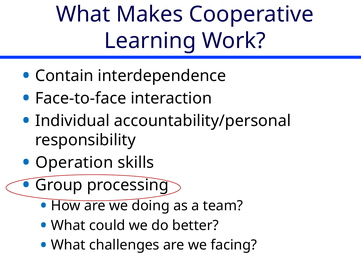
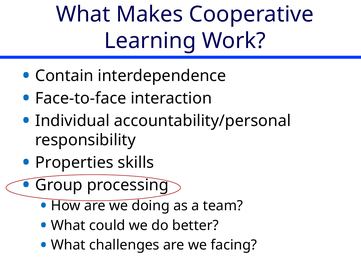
Operation: Operation -> Properties (74, 162)
